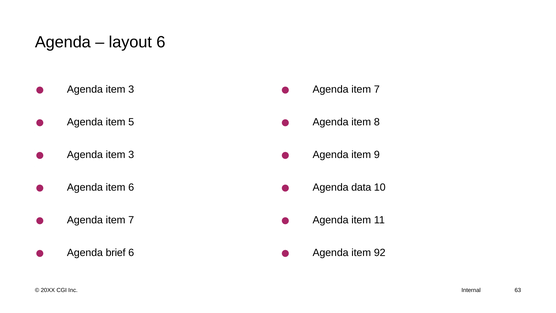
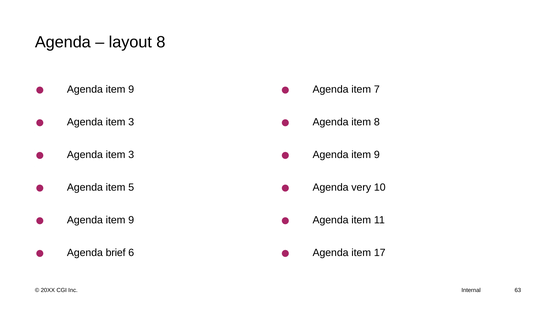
layout 6: 6 -> 8 (161, 42)
3: 3 -> 9 (131, 89)
5: 5 -> 3 (131, 122)
6: 6 -> 5 (131, 187)
data: data -> very (361, 187)
7: 7 -> 9 (131, 220)
92: 92 -> 17 (380, 252)
